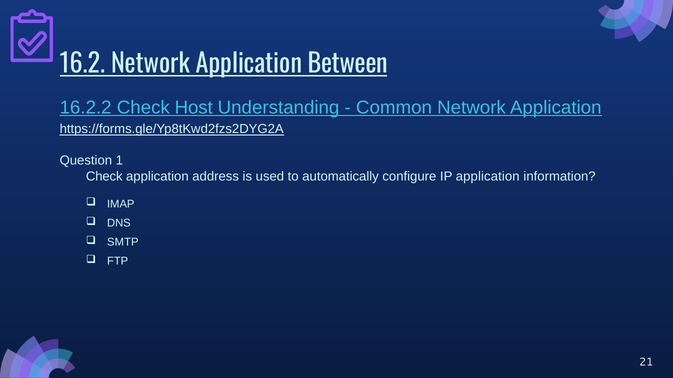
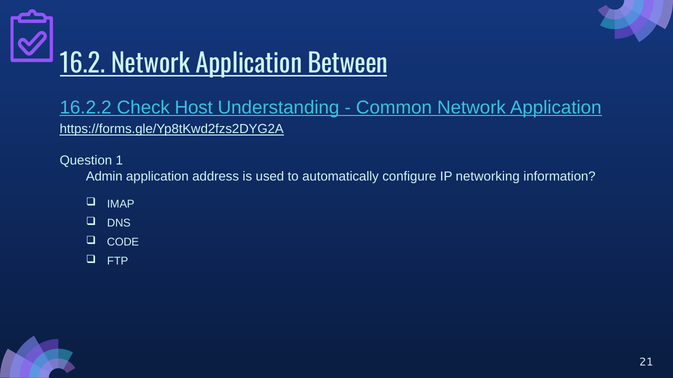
Check: Check -> Admin (104, 176)
IP application: application -> networking (488, 176)
SMTP: SMTP -> CODE (123, 243)
